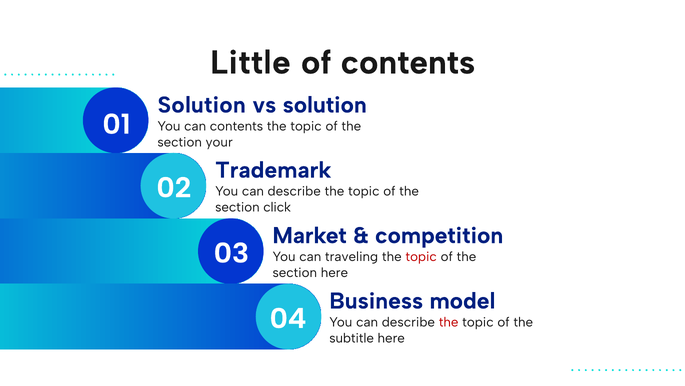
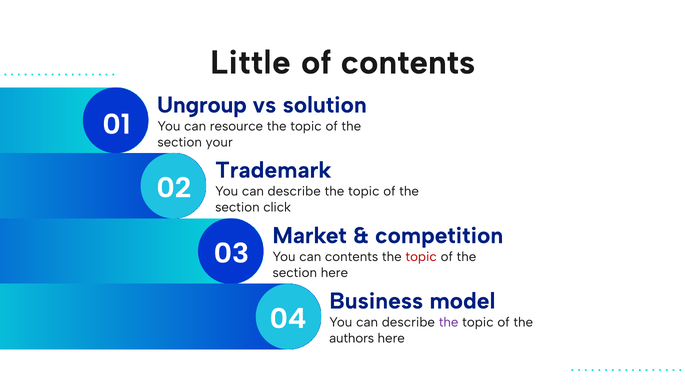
Solution: Solution -> Ungroup (202, 105)
can contents: contents -> resource (236, 126)
can traveling: traveling -> contents (352, 256)
the colour: red -> purple (449, 322)
subtitle: subtitle -> authors (352, 338)
